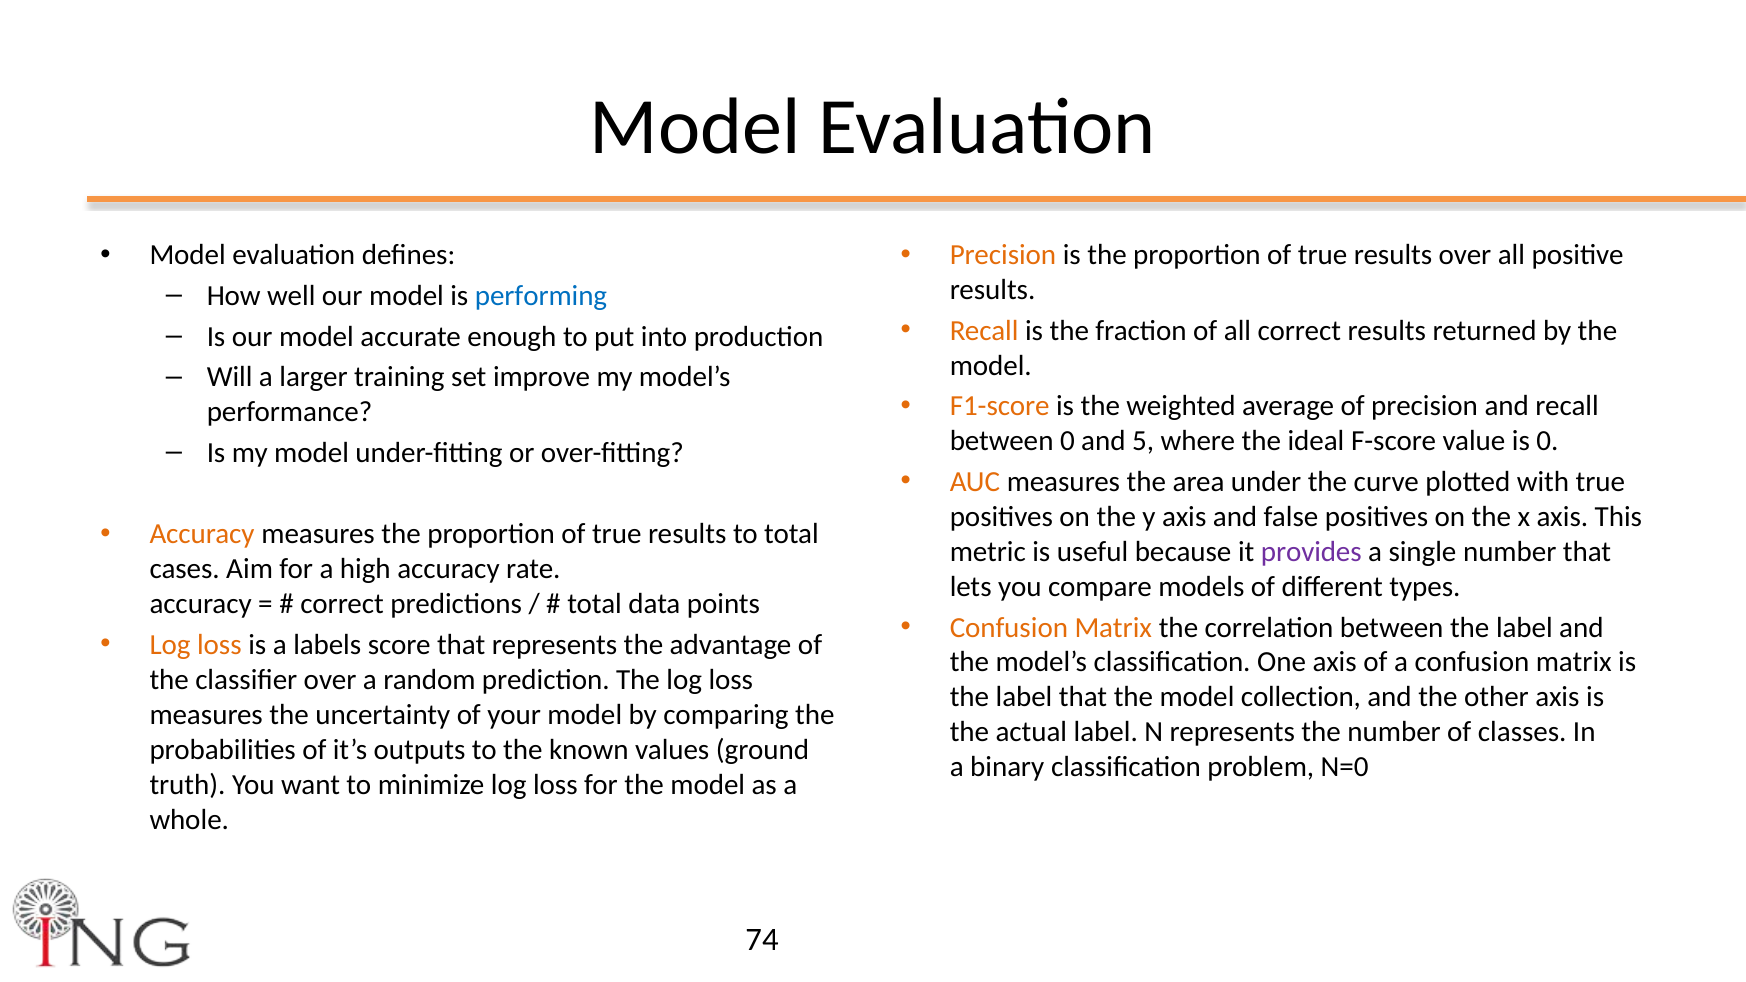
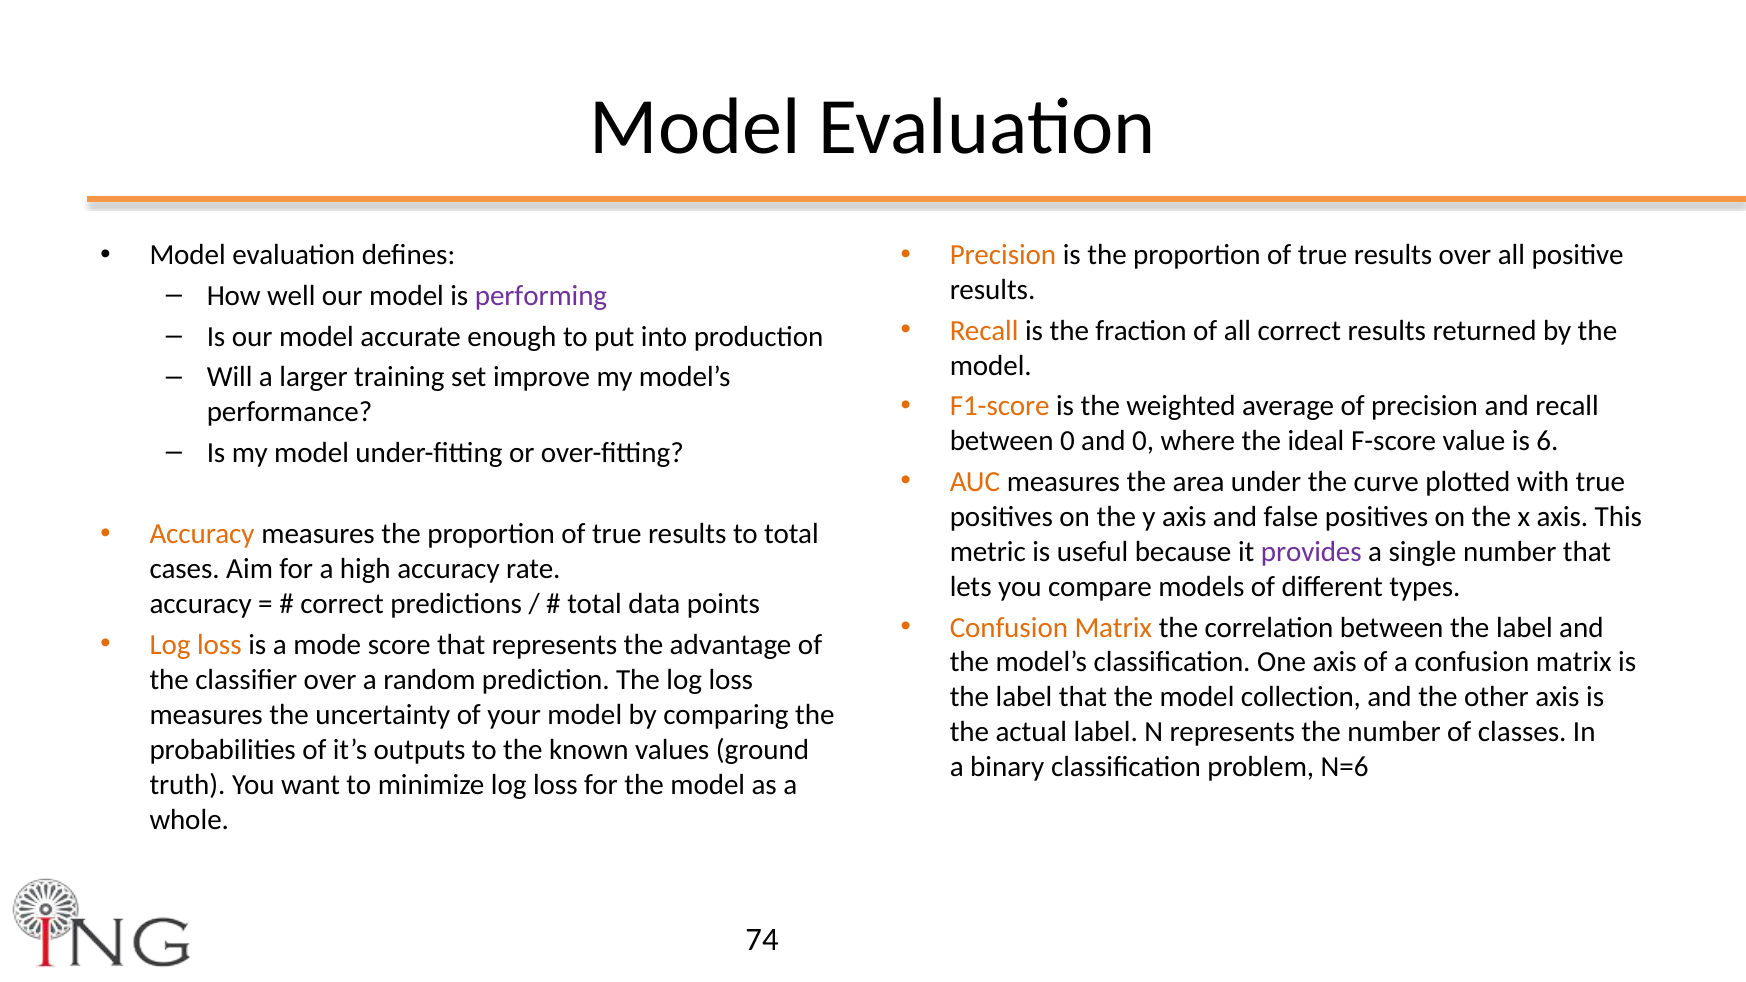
performing colour: blue -> purple (541, 296)
and 5: 5 -> 0 (1143, 441)
is 0: 0 -> 6 (1547, 441)
labels: labels -> mode (327, 645)
N=0: N=0 -> N=6 (1345, 767)
